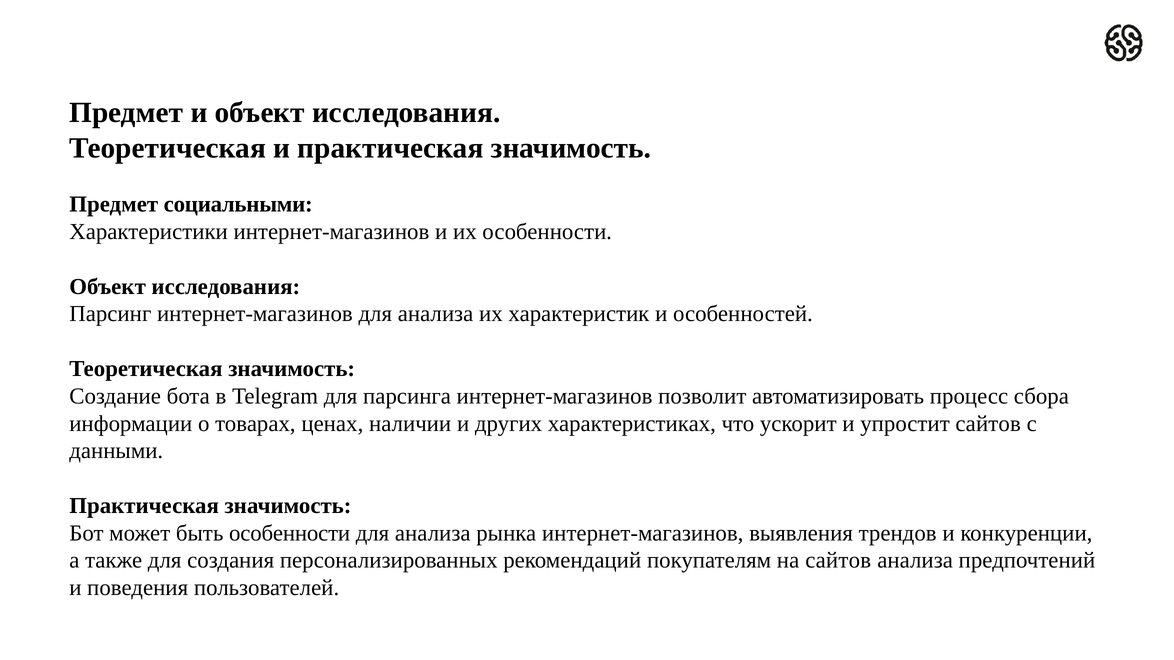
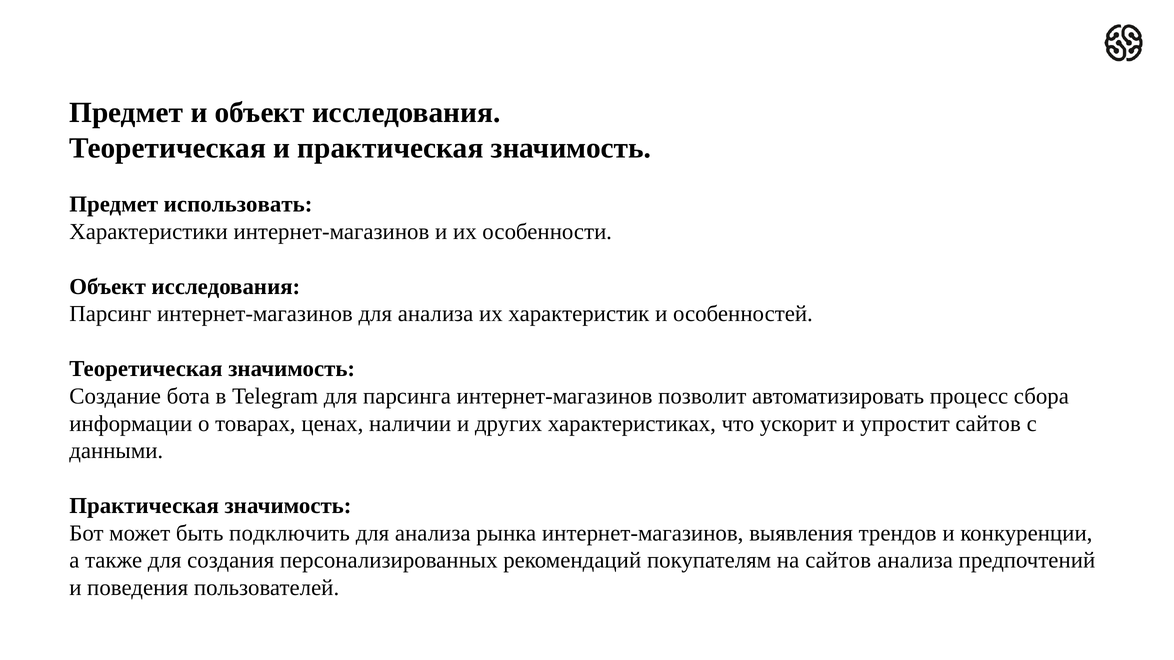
социальными: социальными -> использовать (238, 204)
быть особенности: особенности -> подключить (289, 533)
